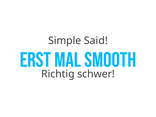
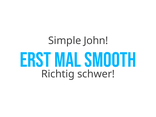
Said: Said -> John (96, 41)
